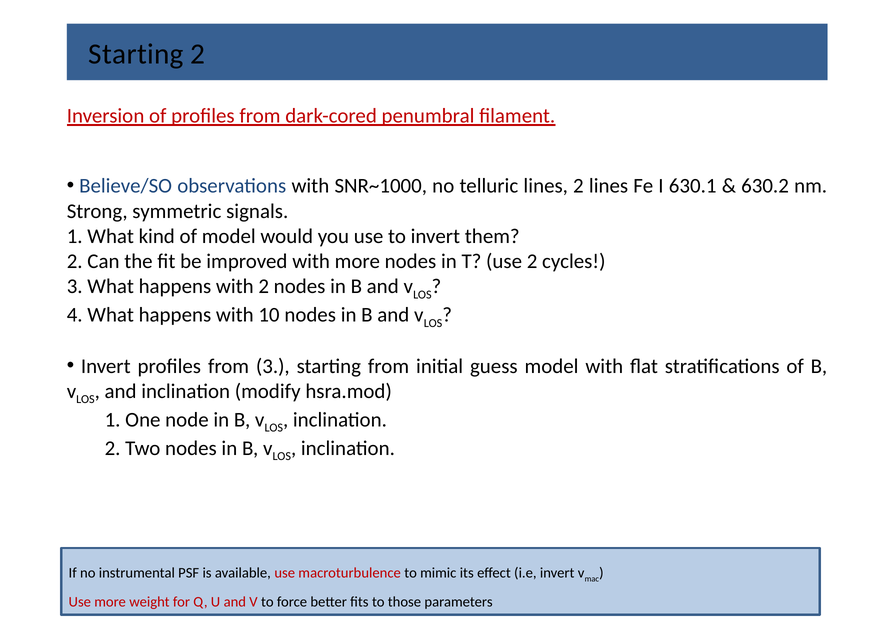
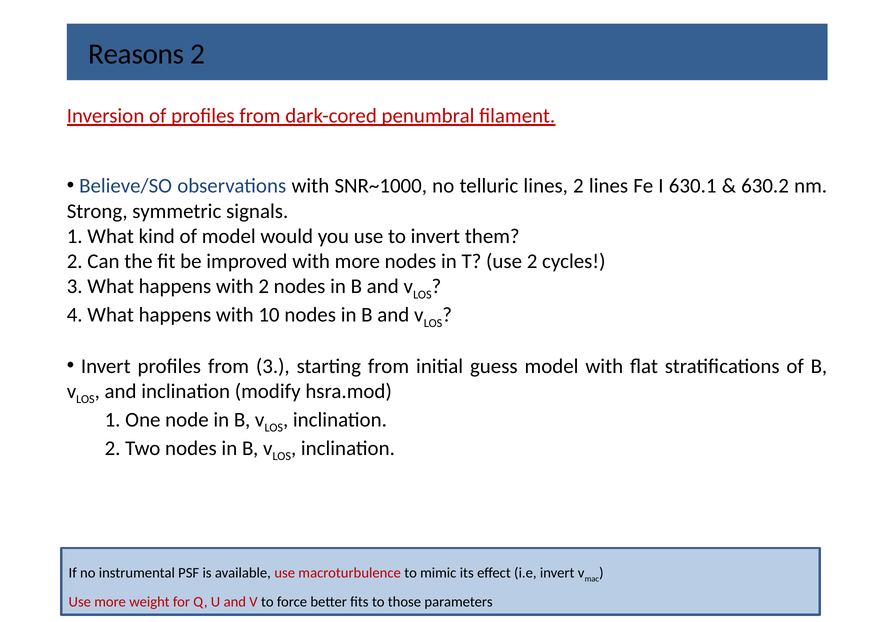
Starting: Starting -> Reasons (136, 54)
